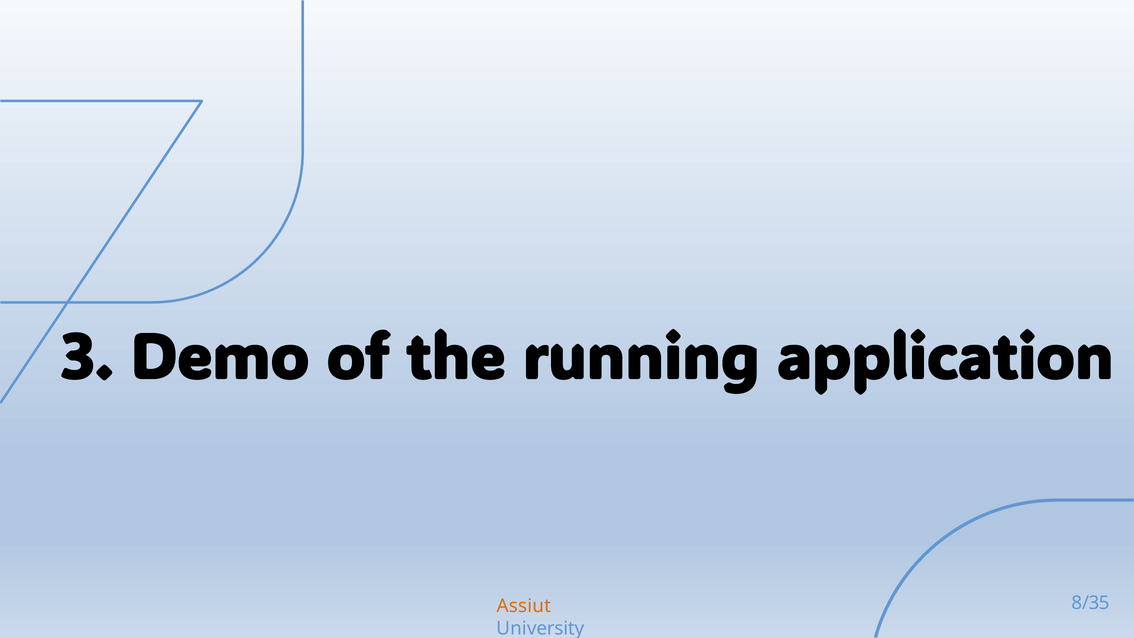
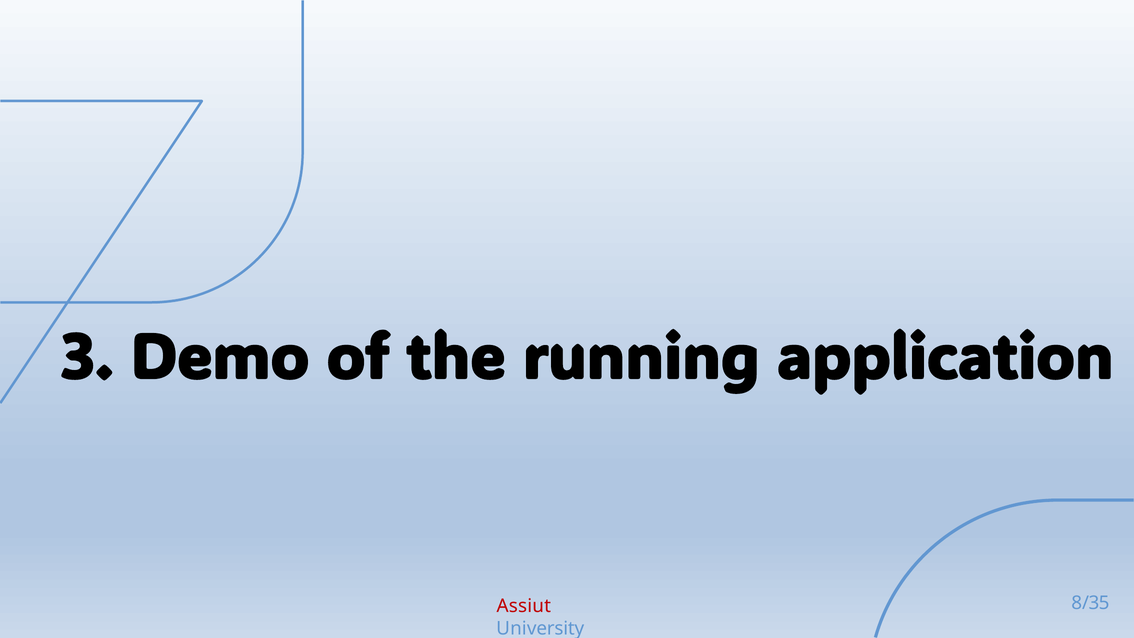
Assiut colour: orange -> red (524, 607)
